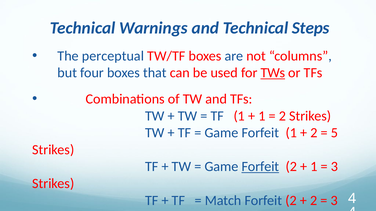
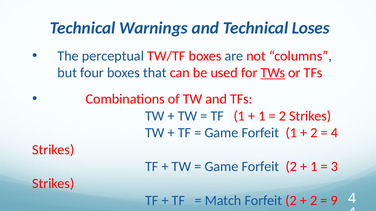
Steps: Steps -> Loses (311, 28)
5: 5 -> 4 (334, 133)
Forfeit underline: present -> none (260, 167)
3: 3 -> 9 (334, 201)
